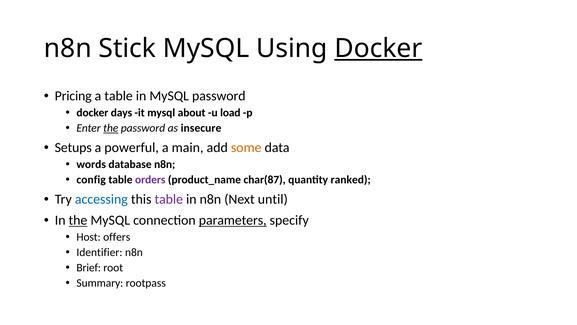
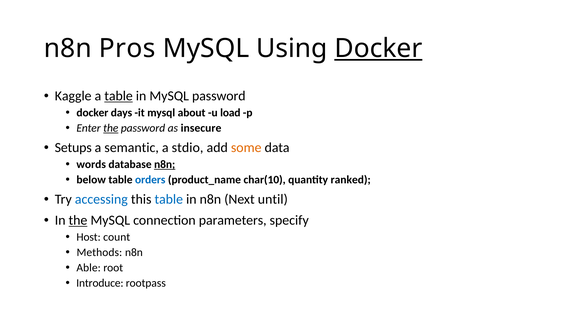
Stick: Stick -> Pros (127, 48)
Pricing: Pricing -> Kaggle (73, 96)
table underline: none -> present (119, 96)
powerful: powerful -> semantic (132, 148)
main: main -> stdio (188, 148)
n8n underline: none -> present (165, 164)
config: config -> below (91, 180)
orders colour: purple -> blue (150, 180)
char(87: char(87 -> char(10 (265, 180)
table colour: purple -> blue (169, 199)
parameters underline: present -> none (233, 220)
offers: offers -> count (117, 237)
Identifier: Identifier -> Methods (99, 252)
Brief: Brief -> Able (89, 267)
Summary: Summary -> Introduce (100, 283)
